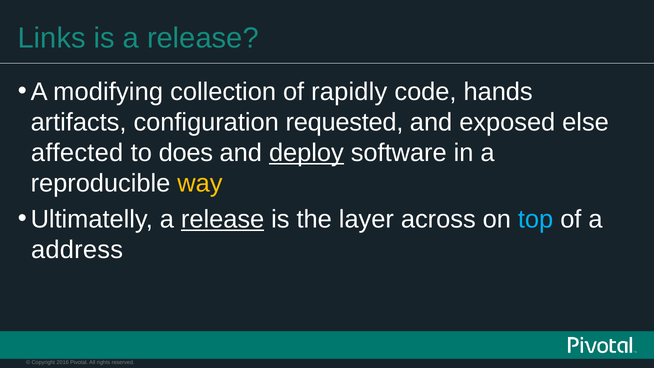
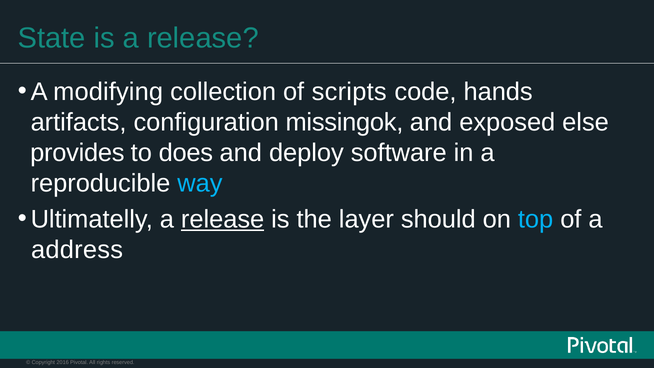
Links: Links -> State (52, 38)
rapidly: rapidly -> scripts (349, 92)
requested: requested -> missingok (344, 122)
affected: affected -> provides (77, 153)
deploy underline: present -> none (306, 153)
way colour: yellow -> light blue (200, 183)
across: across -> should (438, 219)
